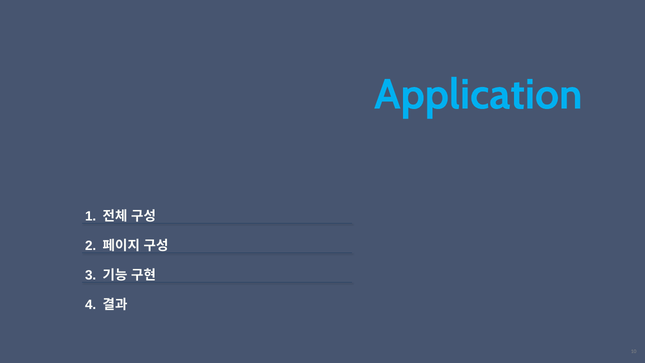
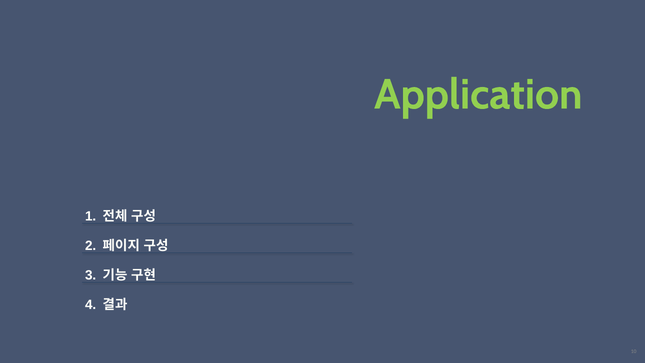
Application colour: light blue -> light green (478, 95)
